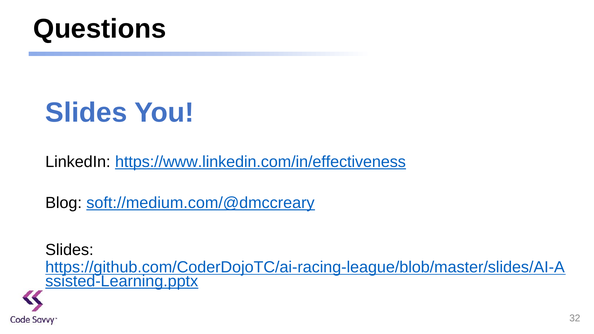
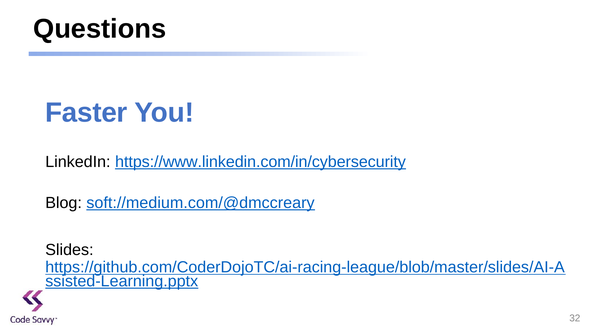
Slides: Slides -> Faster (86, 113)
https://www.linkedin.com/in/effectiveness: https://www.linkedin.com/in/effectiveness -> https://www.linkedin.com/in/cybersecurity (261, 162)
